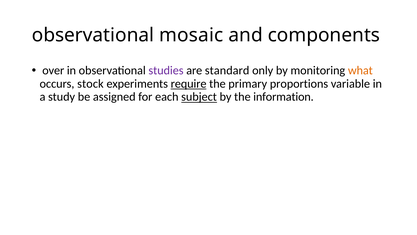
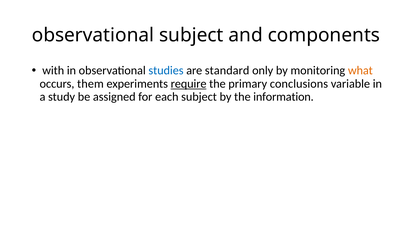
observational mosaic: mosaic -> subject (191, 35)
over: over -> with (53, 71)
studies colour: purple -> blue (166, 71)
stock: stock -> them (90, 84)
proportions: proportions -> conclusions (299, 84)
subject underline: present -> none (199, 97)
